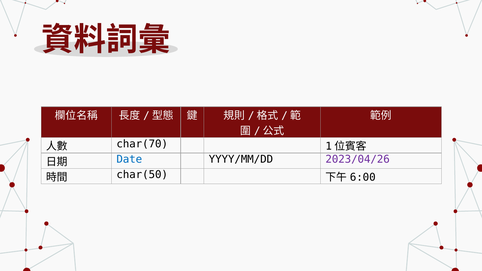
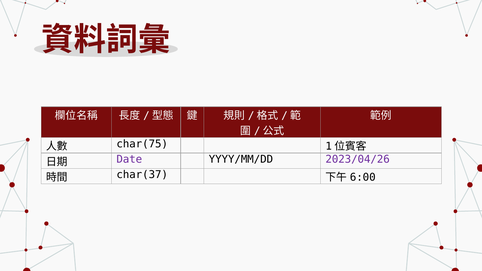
char(70: char(70 -> char(75 (142, 144)
Date colour: blue -> purple (129, 159)
char(50: char(50 -> char(37 (142, 175)
